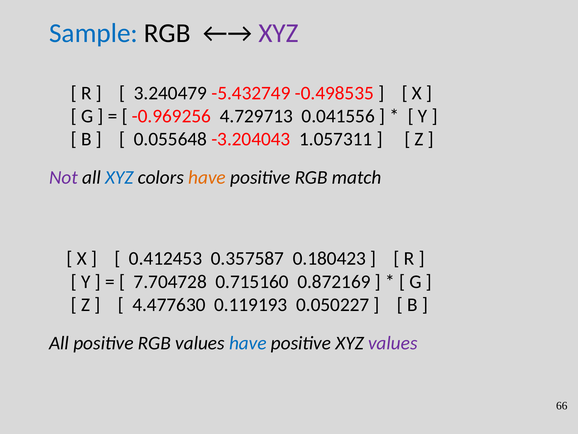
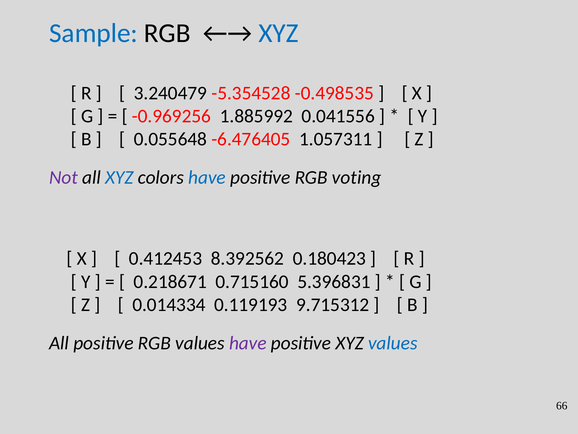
XYZ colour: purple -> blue (278, 33)
-5.432749: -5.432749 -> -5.354528 (251, 93)
4.729713: 4.729713 -> 1.885992 (256, 116)
-3.204043: -3.204043 -> -6.476405 (251, 139)
have colour: orange -> blue (207, 177)
match: match -> voting (357, 177)
0.357587: 0.357587 -> 8.392562 (247, 258)
7.704728: 7.704728 -> 0.218671 (170, 281)
0.872169: 0.872169 -> 5.396831 (334, 281)
4.477630: 4.477630 -> 0.014334 (169, 304)
0.050227: 0.050227 -> 9.715312 (333, 304)
have colour: blue -> purple (248, 343)
values colour: purple -> blue (393, 343)
